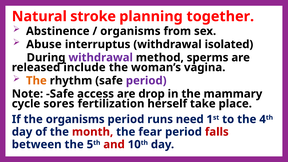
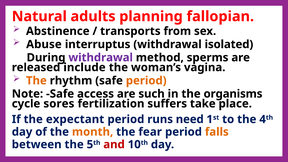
stroke: stroke -> adults (93, 16)
together: together -> fallopian (220, 16)
organisms: organisms -> transports (130, 31)
period colour: purple -> orange (146, 81)
drop: drop -> such (152, 94)
mammary: mammary -> organisms (233, 94)
herself: herself -> suffers (167, 104)
the organisms: organisms -> expectant (75, 119)
month colour: red -> orange (93, 132)
falls colour: red -> orange (217, 132)
